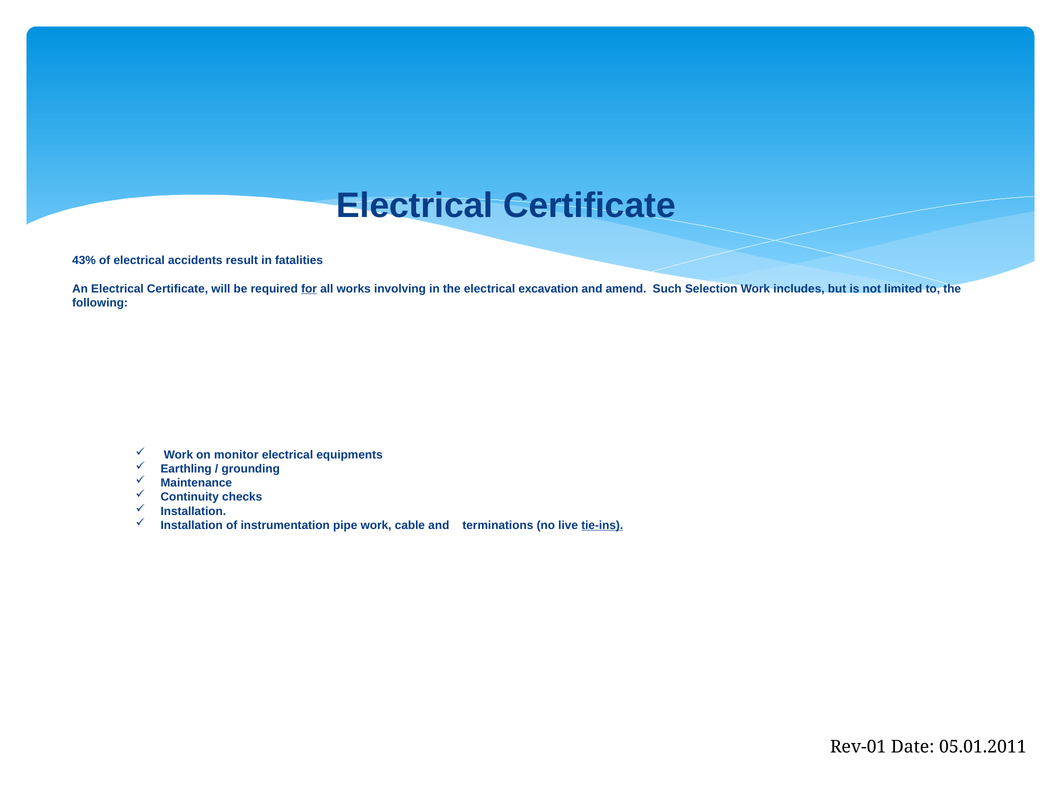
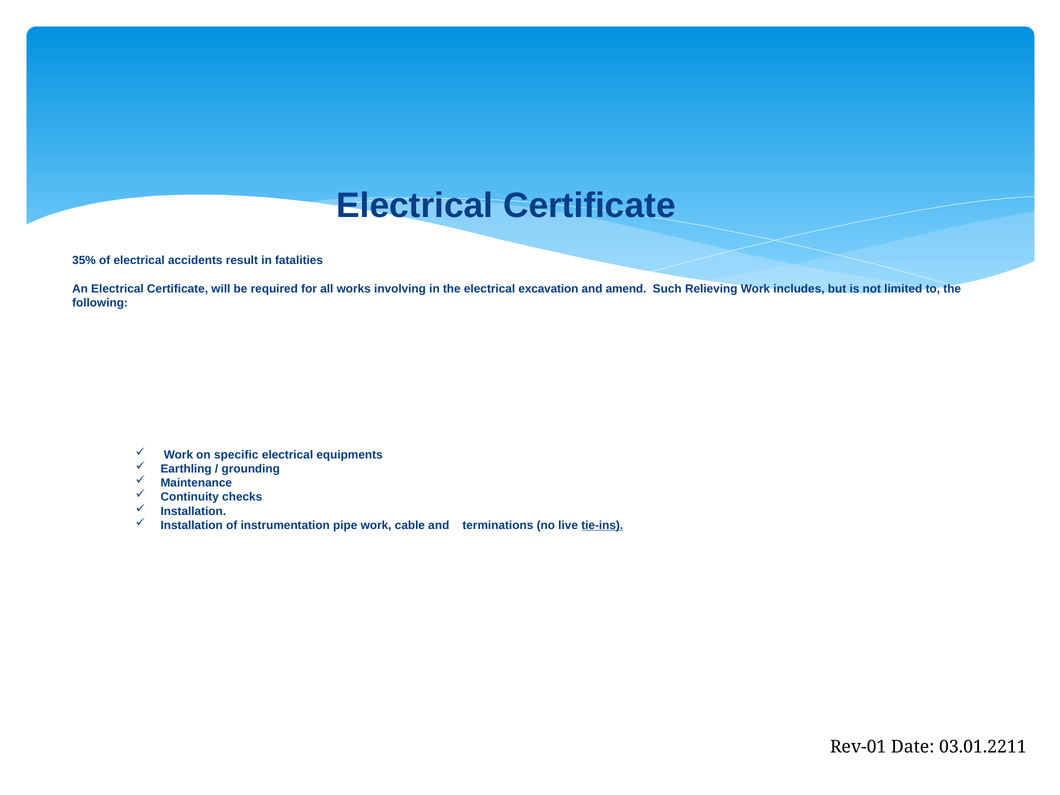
43%: 43% -> 35% (84, 260)
for underline: present -> none (309, 289)
Selection: Selection -> Relieving (711, 289)
monitor: monitor -> specific (236, 455)
05.01.2011: 05.01.2011 -> 03.01.2211 (983, 747)
